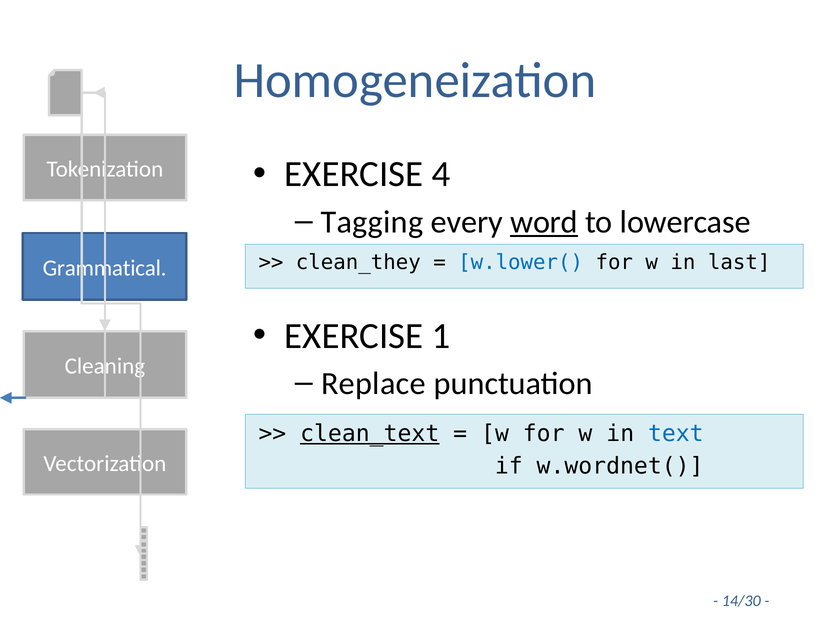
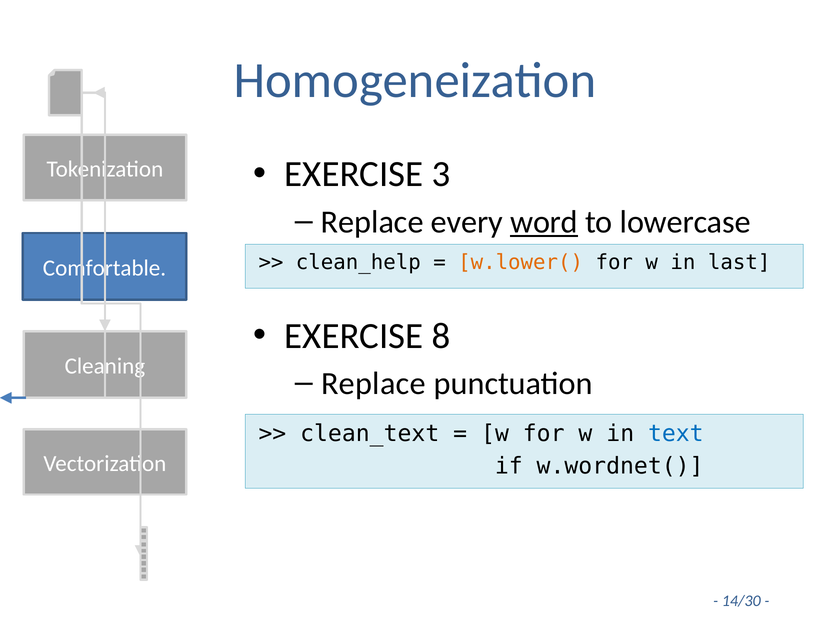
4: 4 -> 3 (441, 174)
Tagging: Tagging -> Replace (372, 222)
clean_they: clean_they -> clean_help (358, 262)
w.lower( colour: blue -> orange (521, 262)
Grammatical: Grammatical -> Comfortable (104, 268)
1: 1 -> 8 (441, 336)
clean_text underline: present -> none (370, 433)
